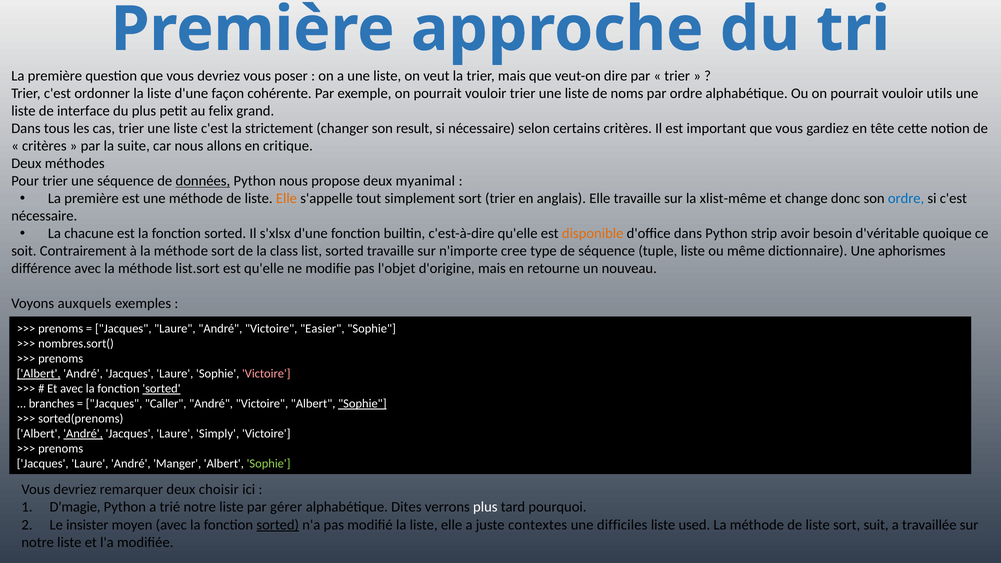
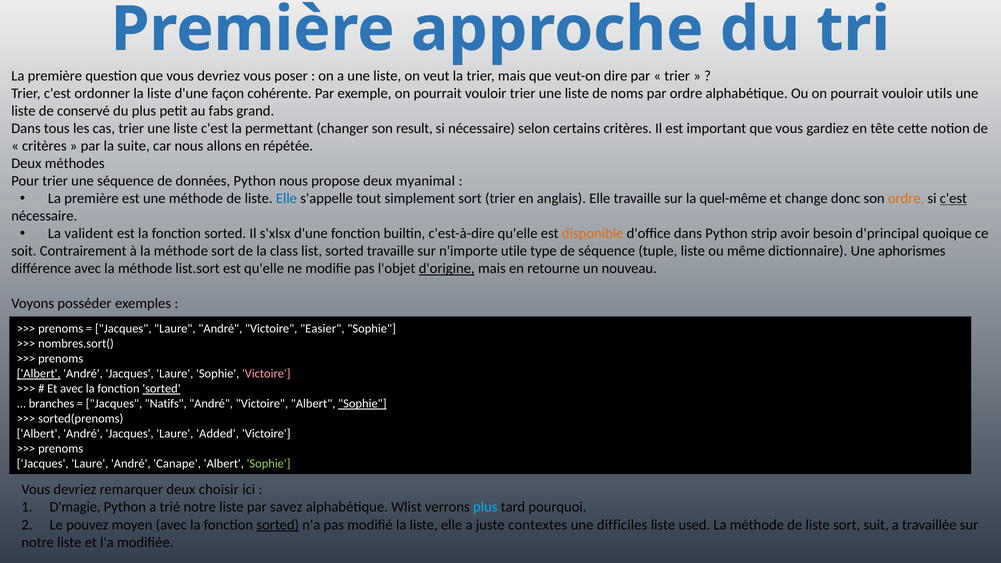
interface: interface -> conservé (83, 111)
felix: felix -> fabs (221, 111)
strictement: strictement -> permettant (279, 128)
critique: critique -> répétée (288, 146)
données underline: present -> none (203, 181)
Elle colour: orange -> blue (286, 198)
xlist-même: xlist-même -> quel-même (733, 198)
ordre colour: blue -> orange (906, 198)
c'est underline: none -> present (953, 198)
chacune: chacune -> valident (89, 234)
d'véritable: d'véritable -> d'principal (887, 234)
cree: cree -> utile (514, 251)
d'origine underline: none -> present (447, 269)
auxquels: auxquels -> posséder (85, 304)
Caller: Caller -> Natifs (166, 404)
André underline: present -> none (83, 434)
Simply: Simply -> Added (218, 434)
Manger: Manger -> Canape (177, 464)
gérer: gérer -> savez (286, 507)
Dites: Dites -> Wlist (406, 507)
plus colour: white -> light blue (485, 507)
insister: insister -> pouvez (87, 525)
